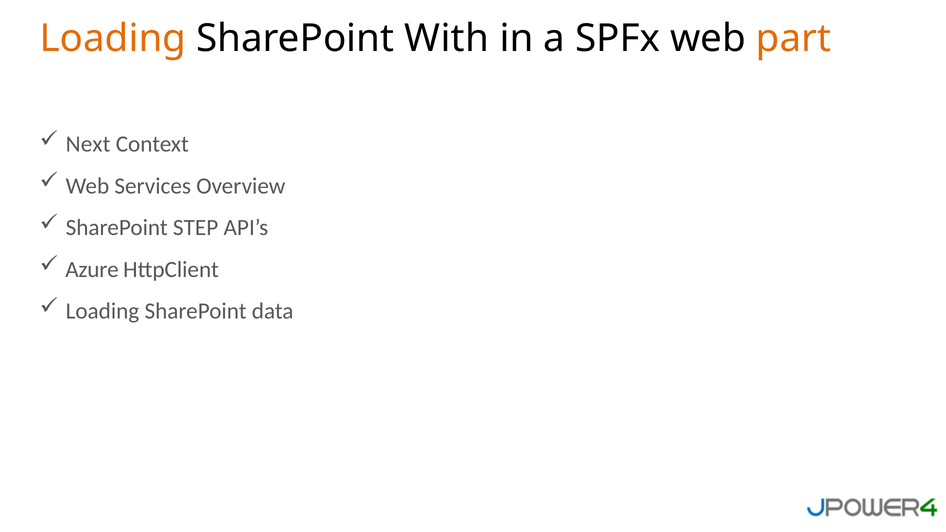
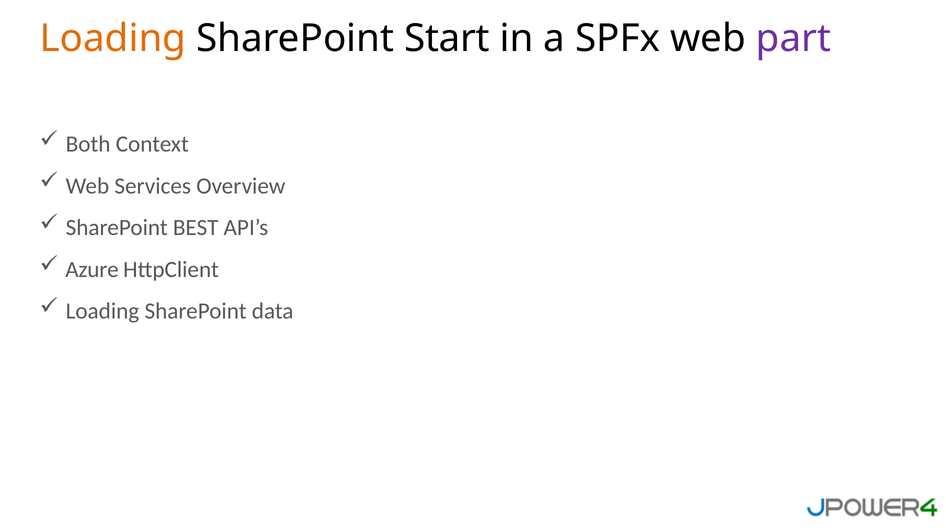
With: With -> Start (447, 38)
part colour: orange -> purple (794, 38)
Next: Next -> Both (88, 144)
STEP: STEP -> BEST (196, 228)
